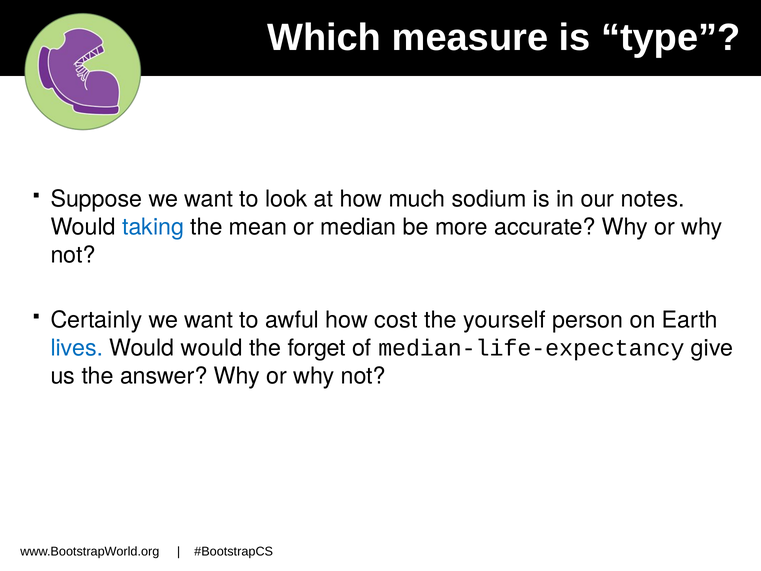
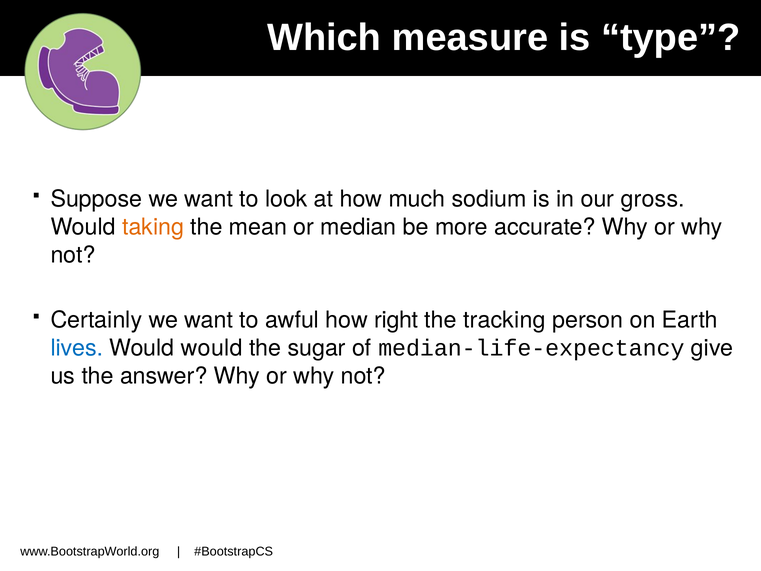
notes: notes -> gross (653, 199)
taking colour: blue -> orange (153, 227)
cost: cost -> right (396, 320)
yourself: yourself -> tracking (504, 320)
forget: forget -> sugar (317, 348)
